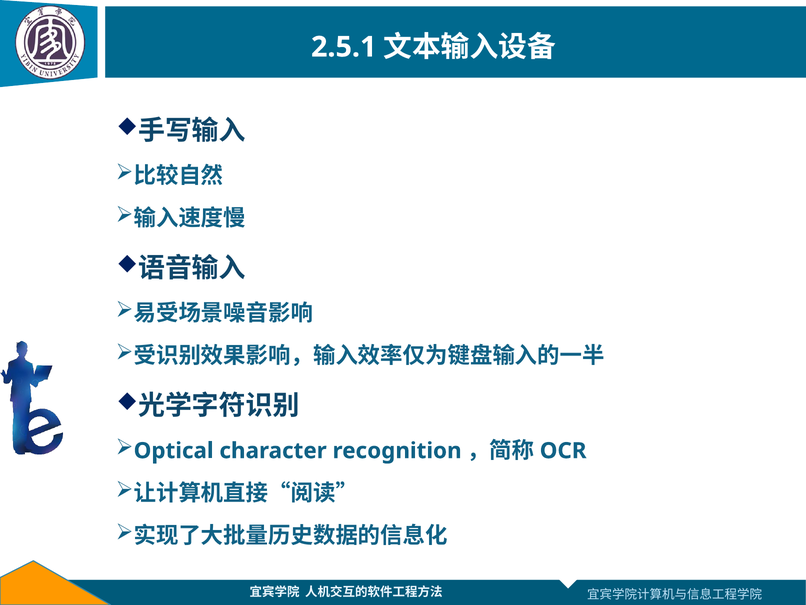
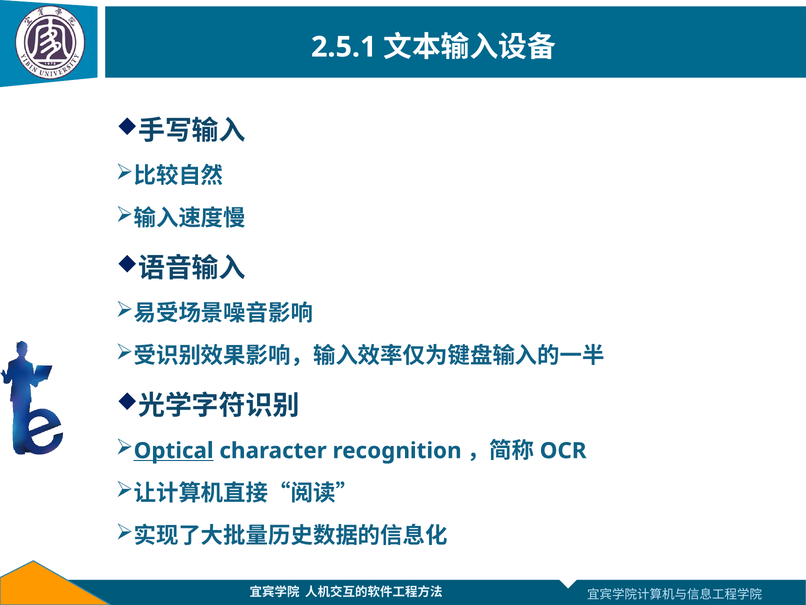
Optical underline: none -> present (174, 450)
